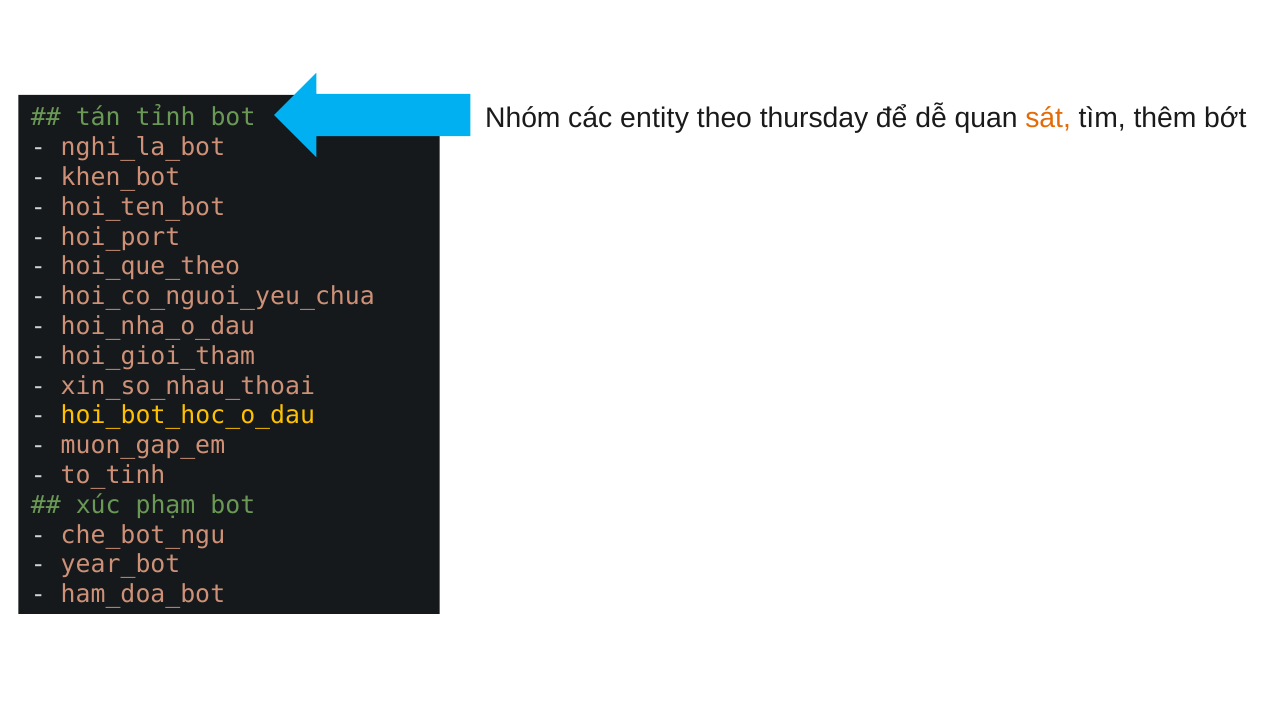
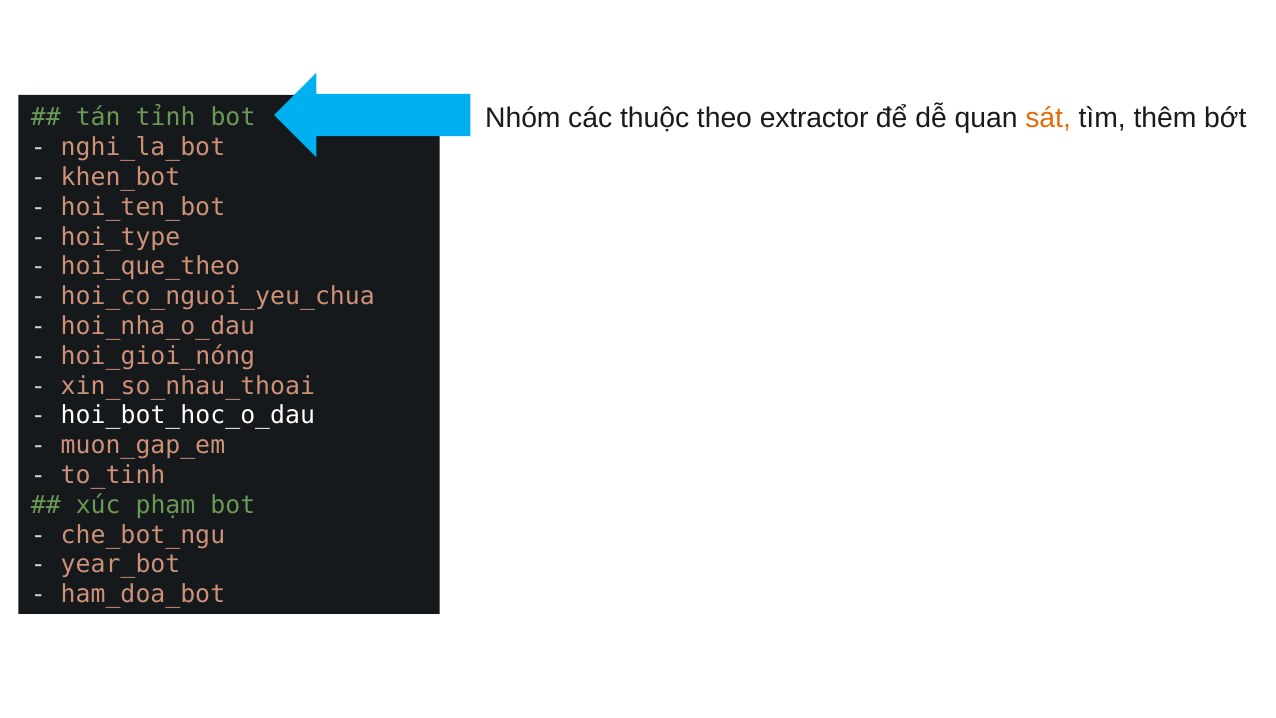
entity: entity -> thuộc (655, 118)
thursday: thursday -> extractor (814, 118)
hoi_port: hoi_port -> hoi_type (121, 237)
hoi_gioi_tham: hoi_gioi_tham -> hoi_gioi_nóng (158, 356)
hoi_bot_hoc_o_dau colour: yellow -> white (188, 416)
